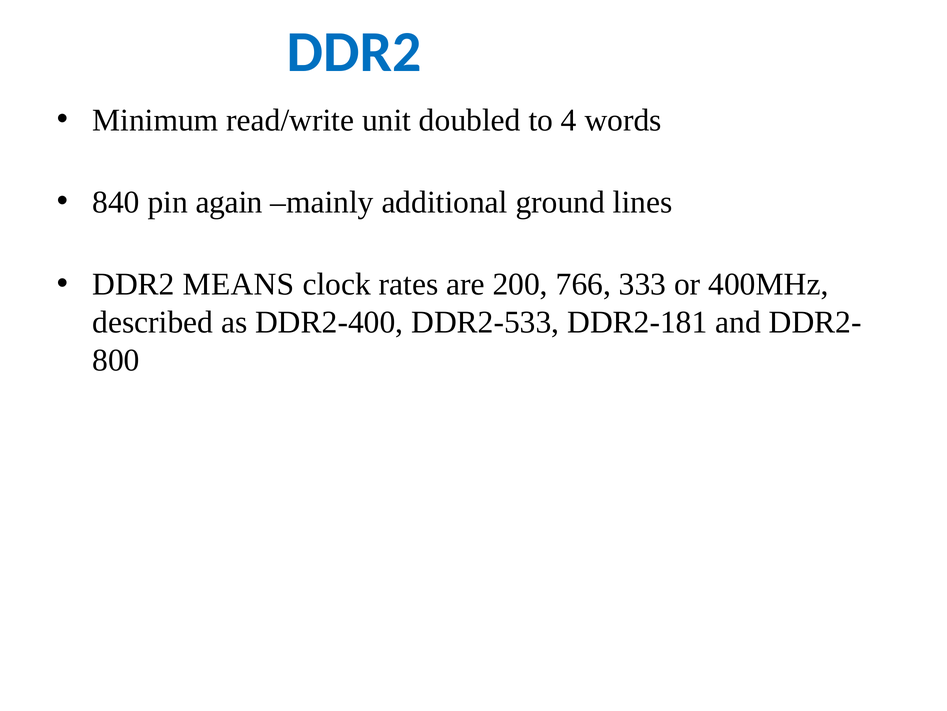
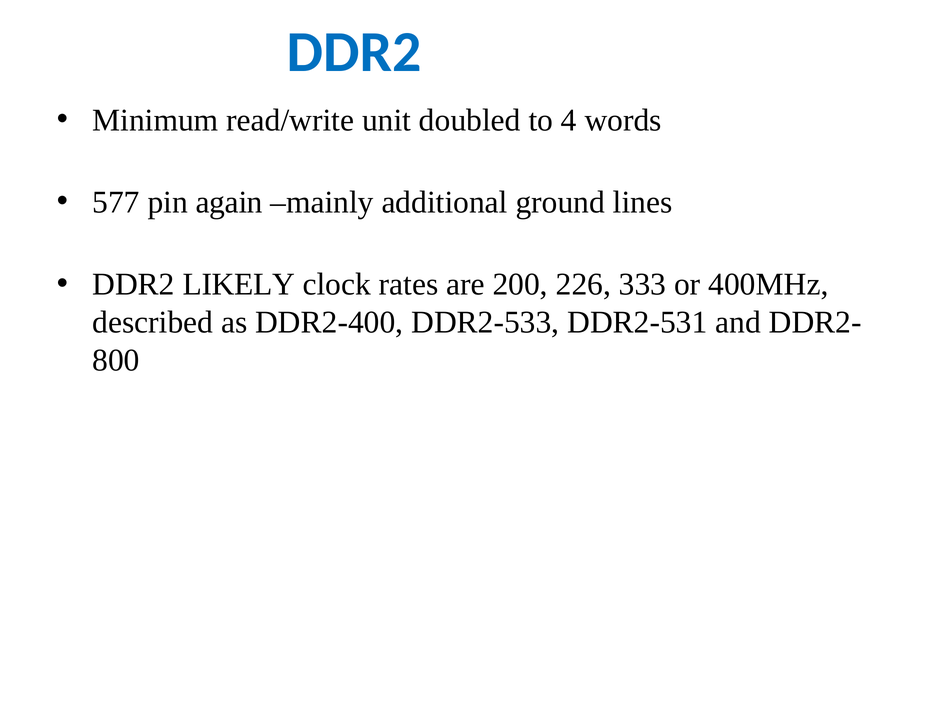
840: 840 -> 577 (116, 202)
MEANS: MEANS -> LIKELY (239, 284)
766: 766 -> 226 (583, 284)
DDR2-181: DDR2-181 -> DDR2-531 (637, 322)
